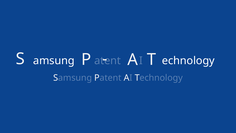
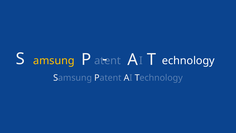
amsung colour: white -> yellow (54, 61)
